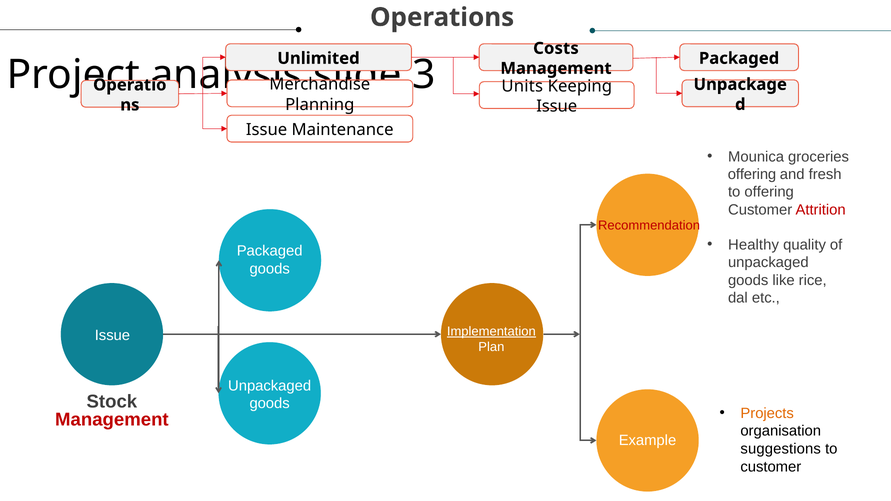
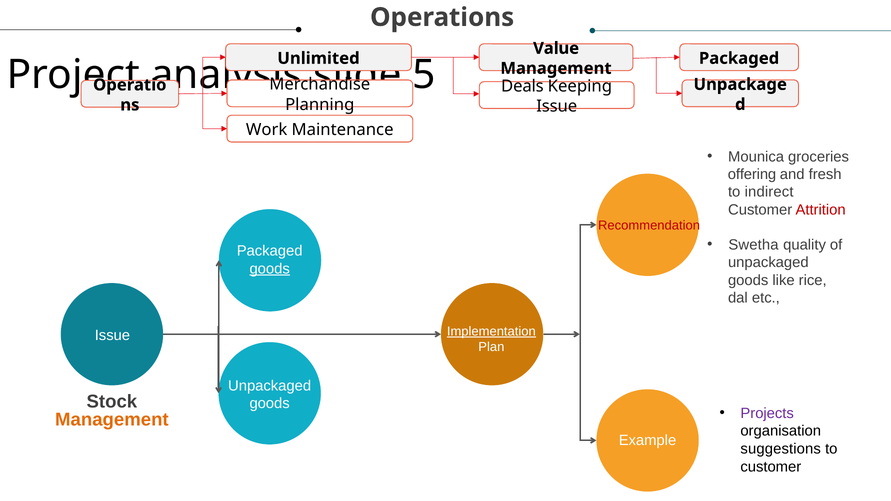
Costs: Costs -> Value (556, 48)
3: 3 -> 5 (424, 75)
Units: Units -> Deals (522, 86)
Issue: Issue -> Work (267, 130)
to offering: offering -> indirect (769, 192)
Healthy: Healthy -> Swetha (754, 245)
goods underline: none -> present (270, 269)
Projects colour: orange -> purple (767, 413)
Management colour: red -> orange (112, 420)
